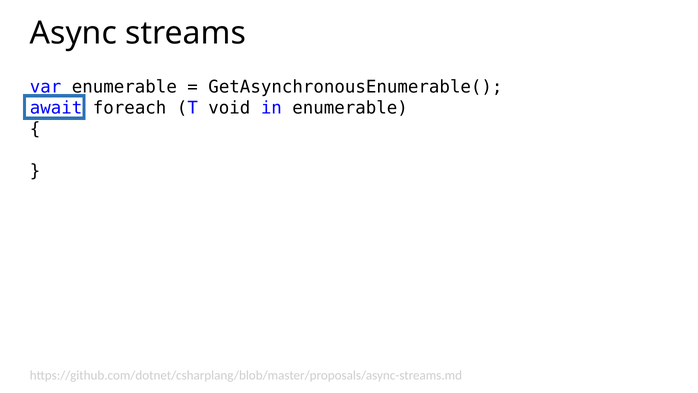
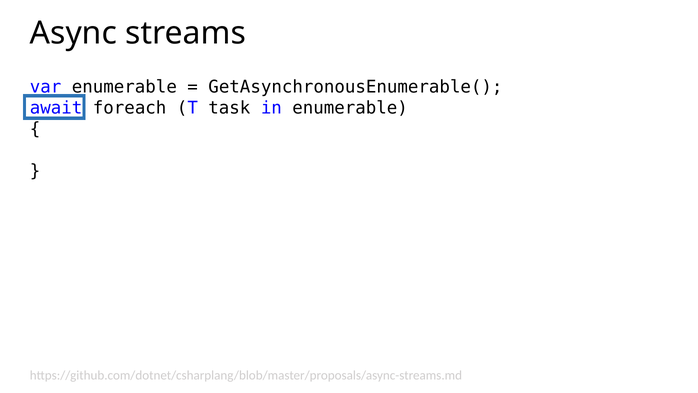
void: void -> task (229, 108)
